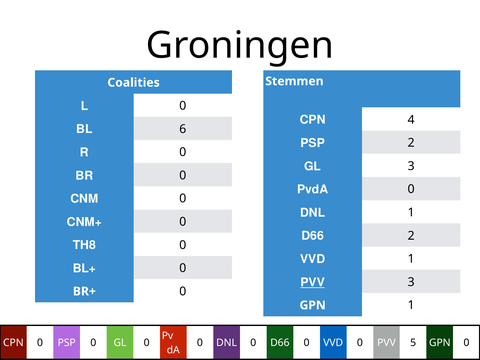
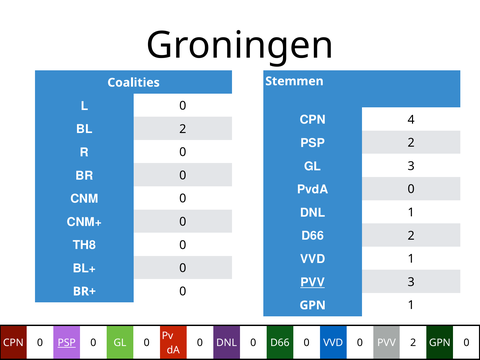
BL 6: 6 -> 2 (183, 129)
PSP underline: none -> present (67, 343)
PVV 5: 5 -> 2 (413, 343)
